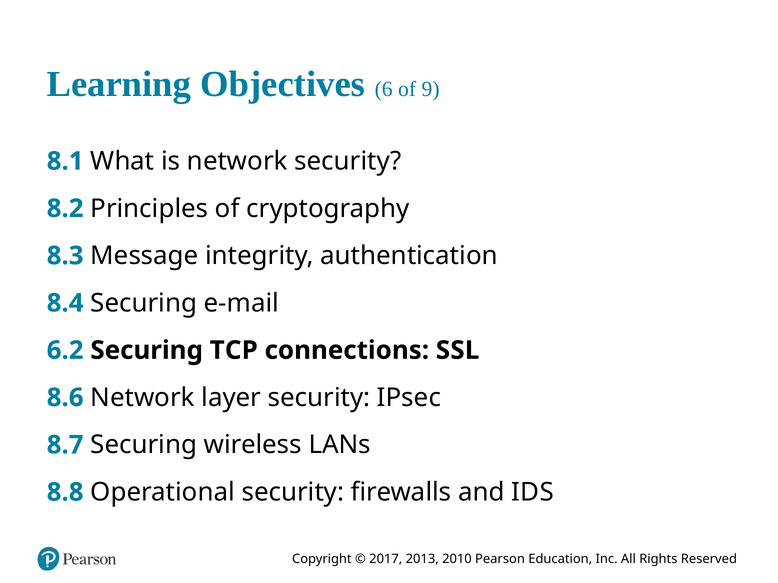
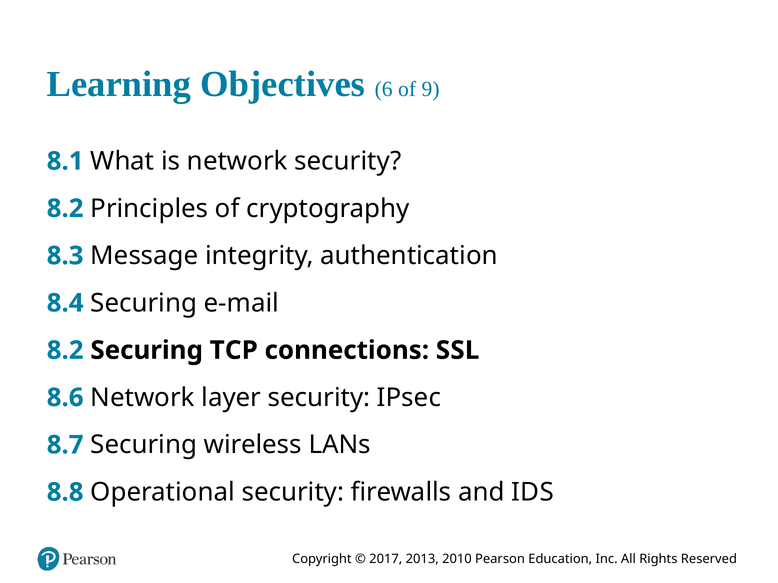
6.2: 6.2 -> 8.2 (65, 351)
